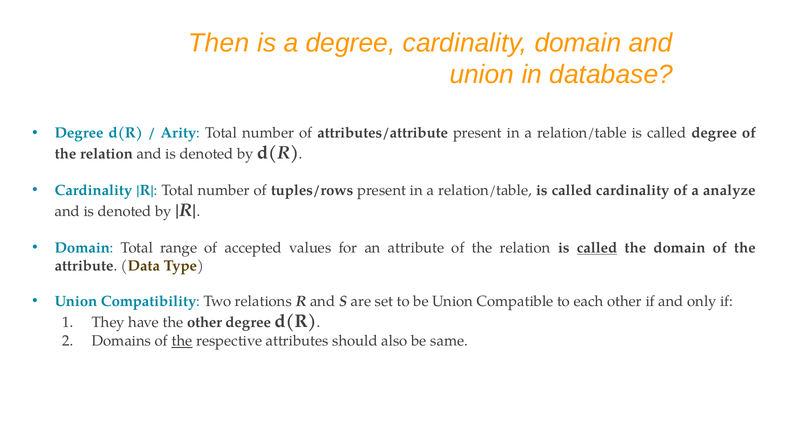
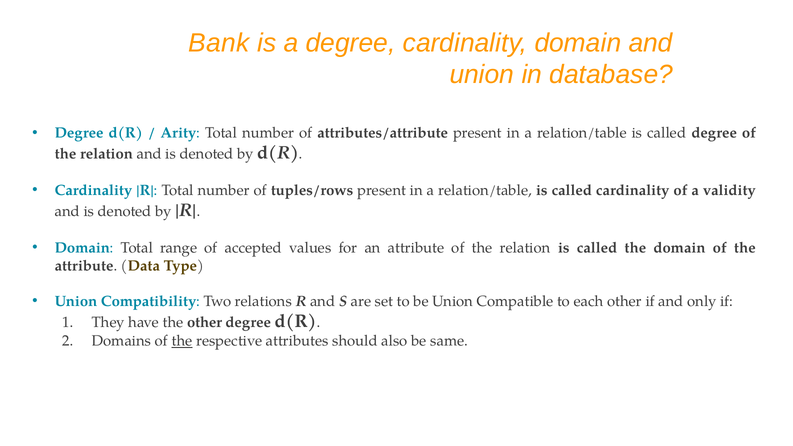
Then: Then -> Bank (219, 43)
analyze: analyze -> validity (729, 190)
called underline: present -> none (597, 248)
